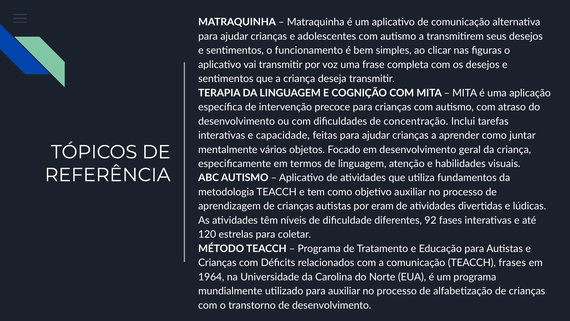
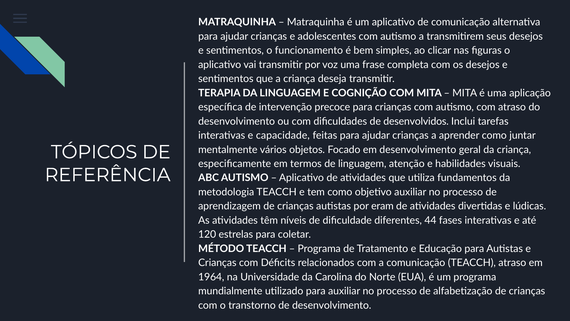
concentração: concentração -> desenvolvidos (416, 121)
92: 92 -> 44 (430, 220)
TEACCH frases: frases -> atraso (512, 263)
